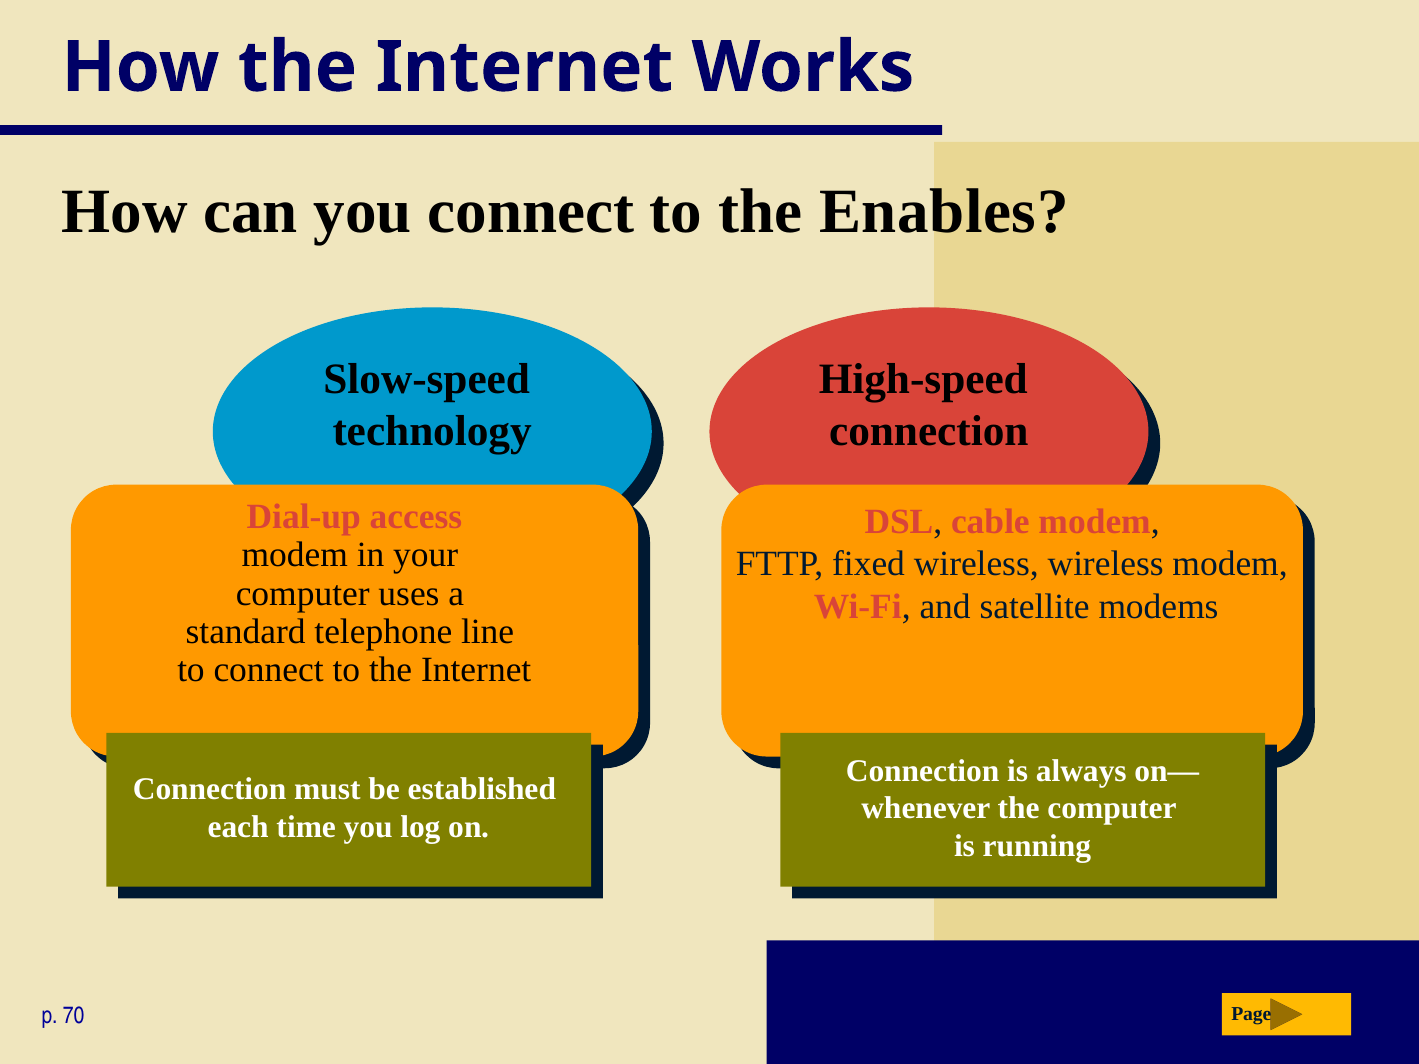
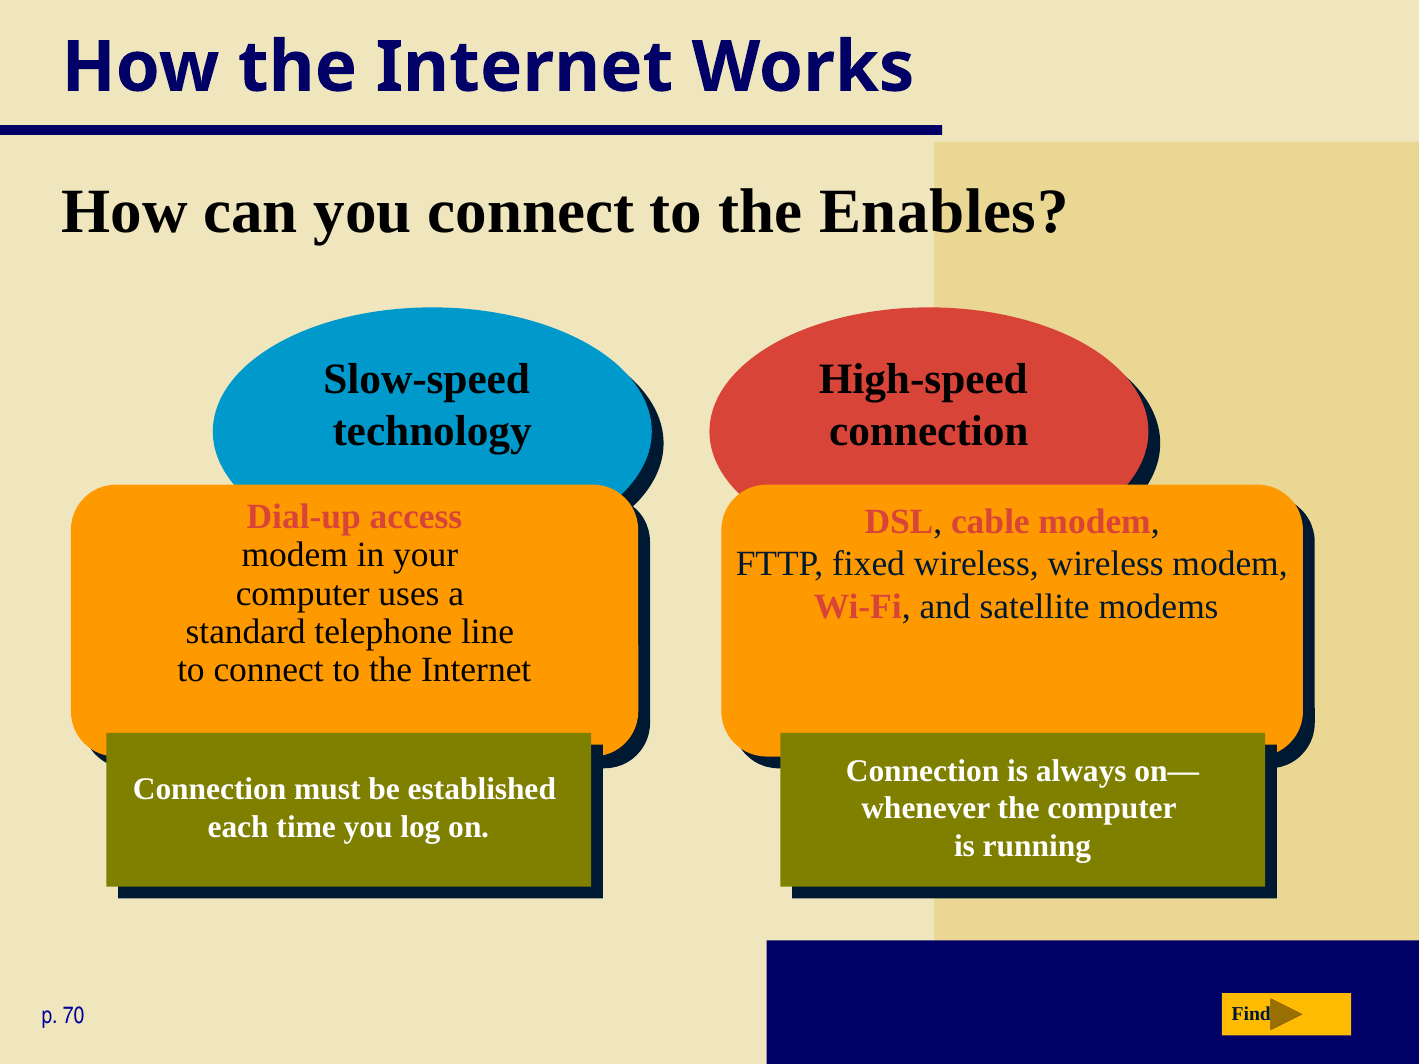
Page: Page -> Find (1251, 1014)
